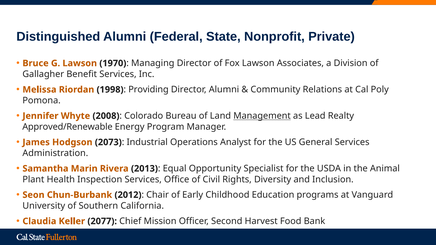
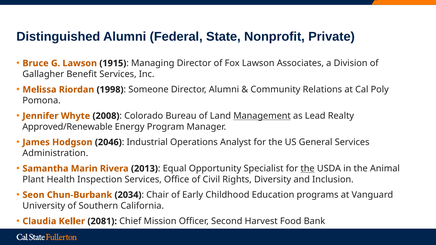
1970: 1970 -> 1915 (113, 63)
Providing: Providing -> Someone (148, 90)
2073: 2073 -> 2046 (108, 142)
the underline: none -> present (308, 169)
2012: 2012 -> 2034 (128, 195)
2077: 2077 -> 2081 (102, 221)
